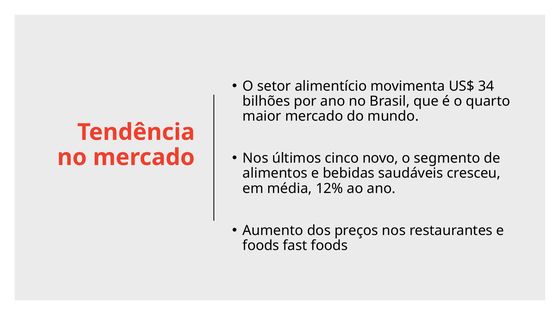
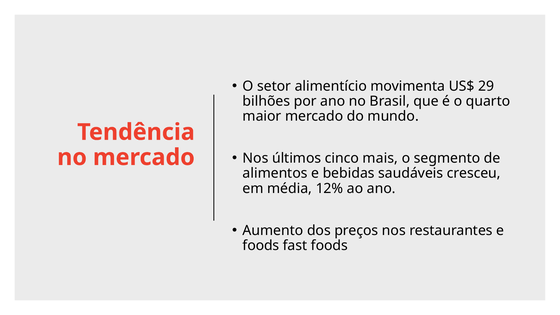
34: 34 -> 29 (486, 86)
novo: novo -> mais (380, 158)
